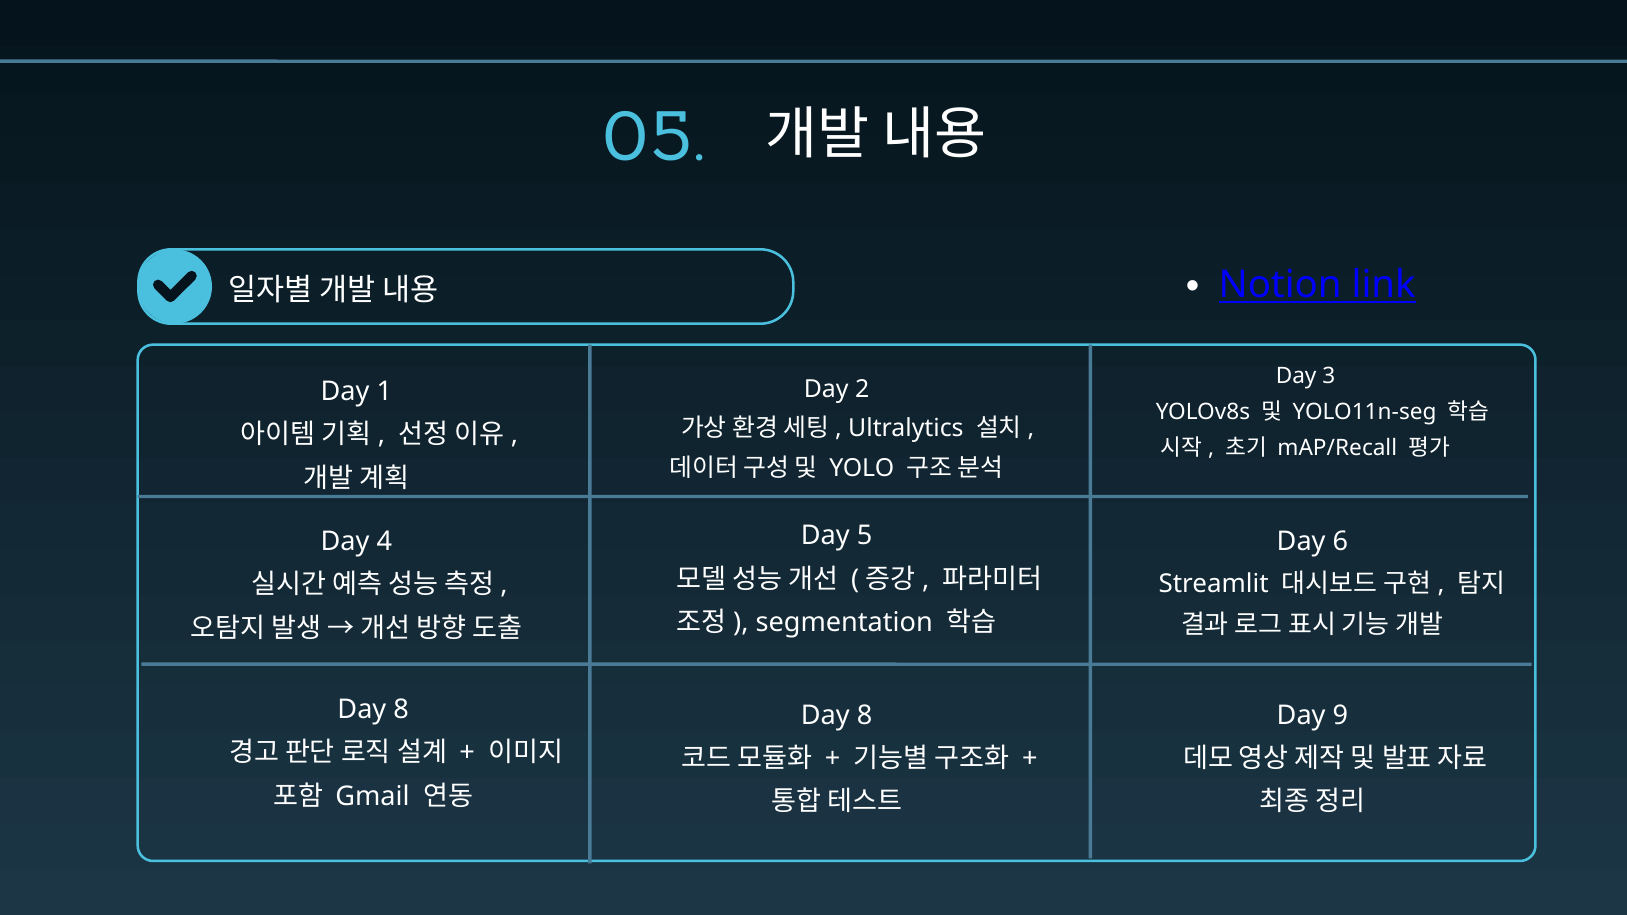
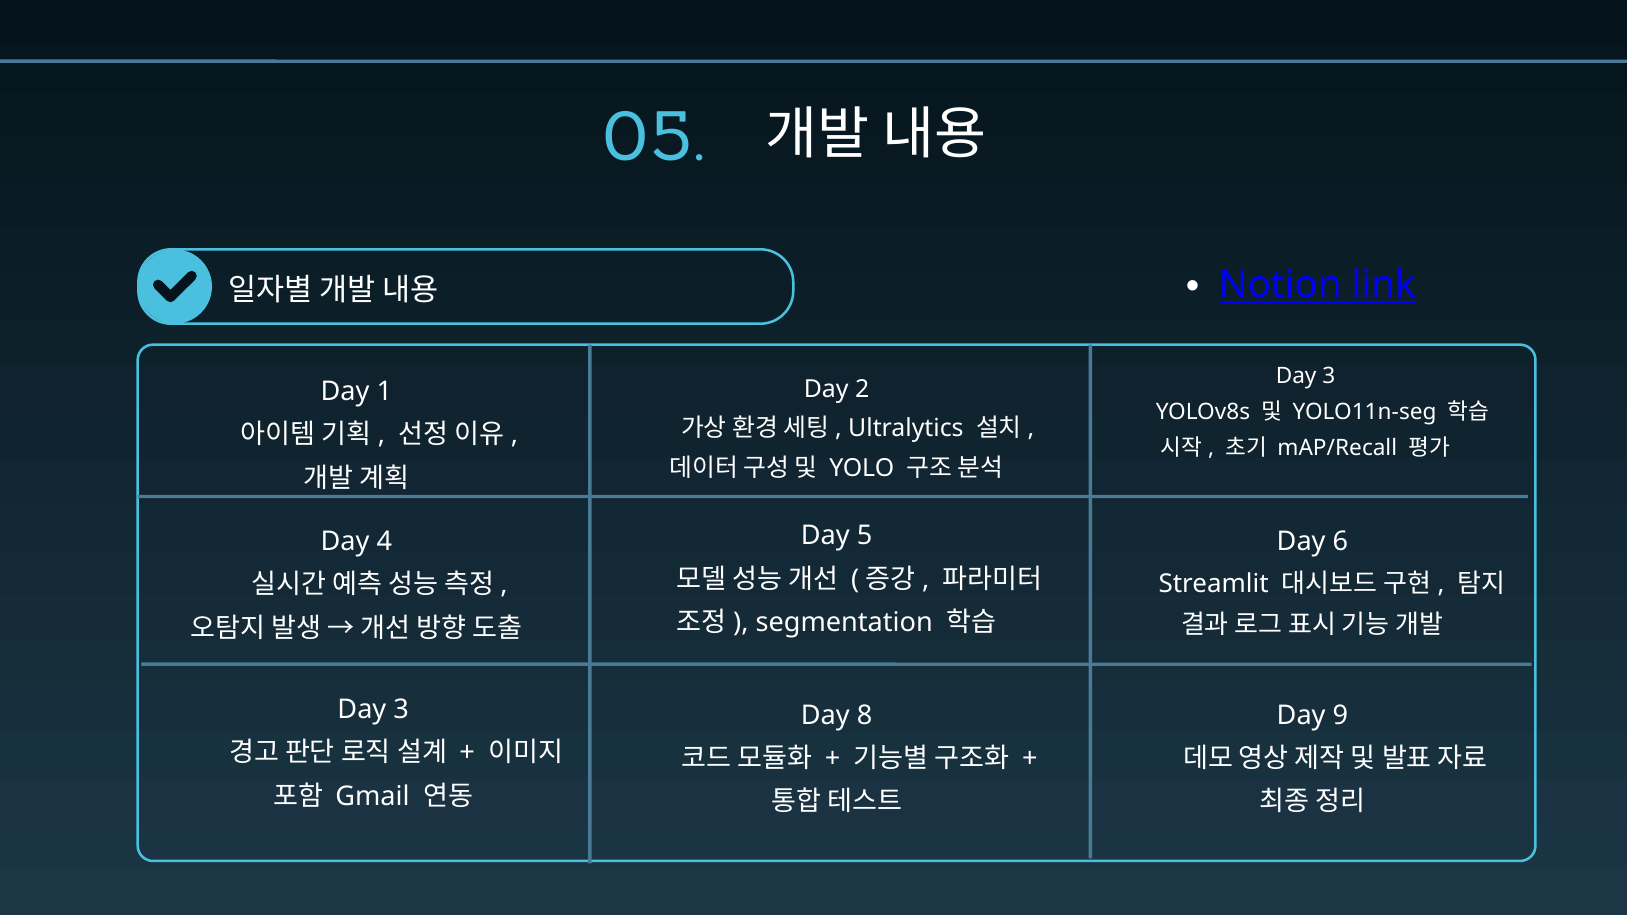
8: 8 -> 3 (401, 709)
